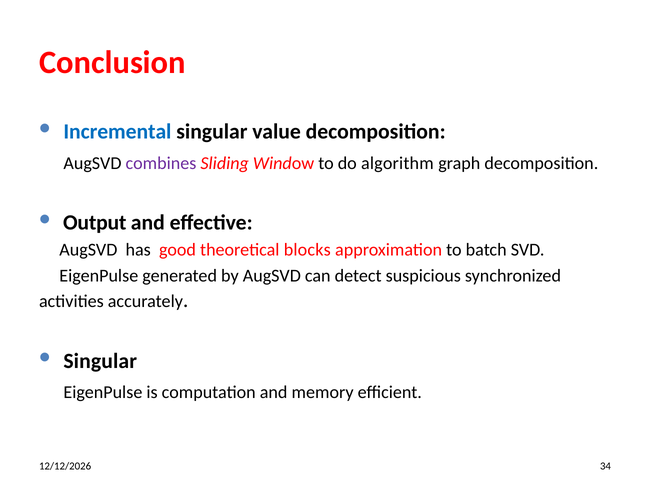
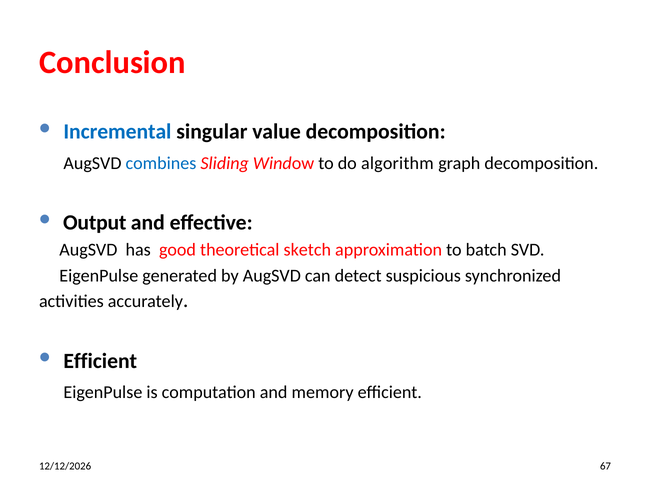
combines colour: purple -> blue (161, 163)
blocks: blocks -> sketch (307, 250)
Singular: Singular -> Efficient (100, 360)
34: 34 -> 67 (606, 465)
